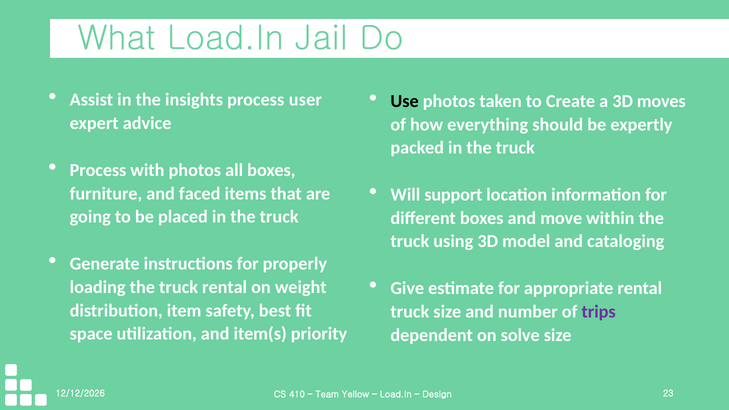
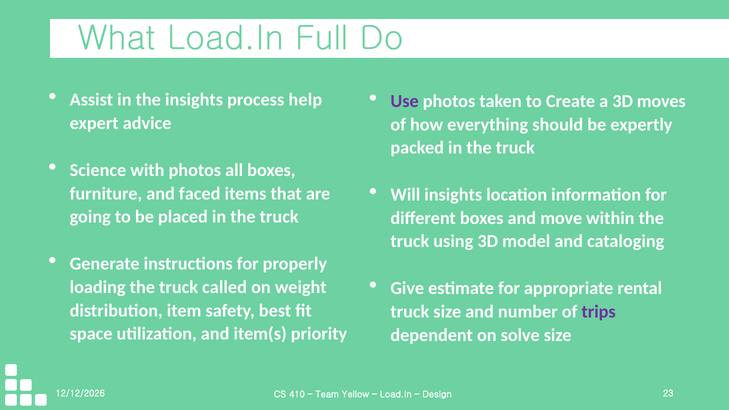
Jail: Jail -> Full (322, 38)
user: user -> help (305, 100)
Use colour: black -> purple (405, 101)
Process: Process -> Science (98, 170)
Will support: support -> insights (453, 195)
truck rental: rental -> called (225, 287)
